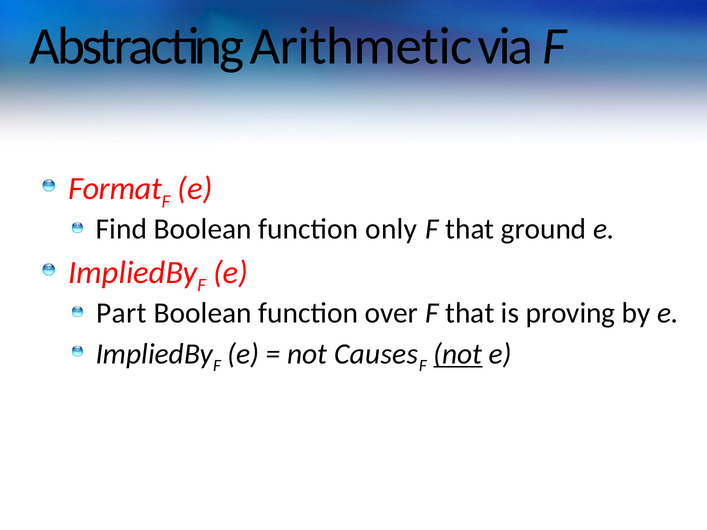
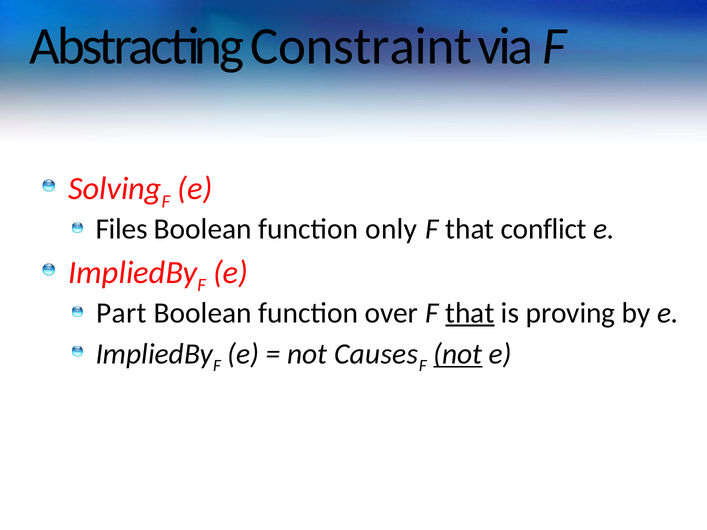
Arithmetic: Arithmetic -> Constraint (361, 46)
Format: Format -> Solving (115, 189)
Find: Find -> Files (122, 229)
ground: ground -> conflict (544, 229)
that underline: none -> present (470, 313)
